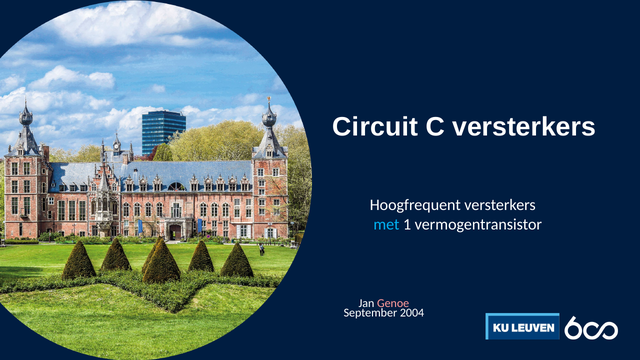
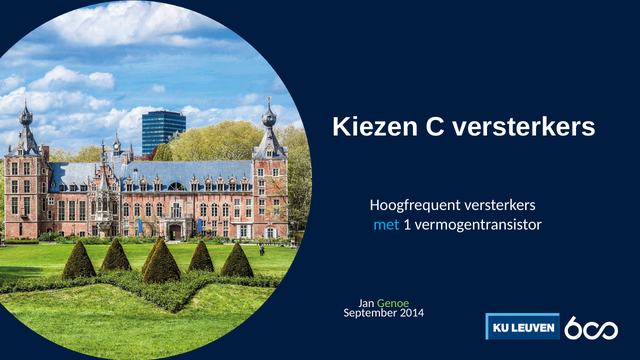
Circuit: Circuit -> Kiezen (375, 127)
Genoe colour: pink -> light green (393, 303)
2004: 2004 -> 2014 (412, 313)
